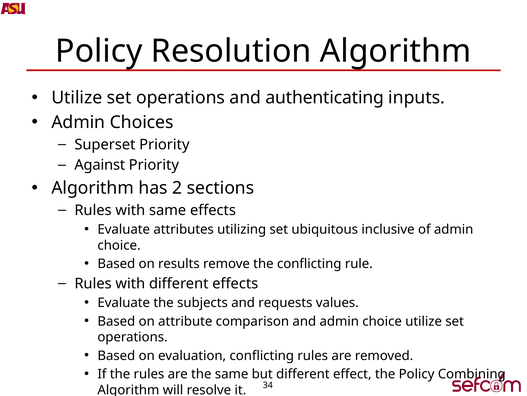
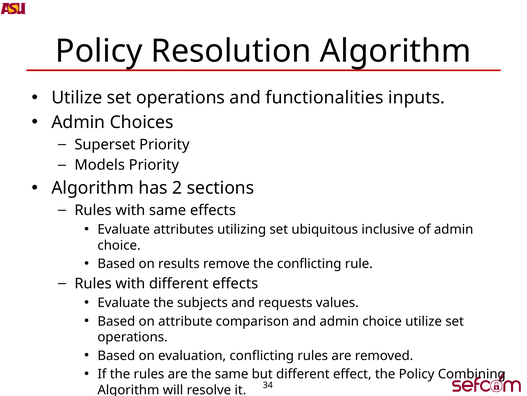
authenticating: authenticating -> functionalities (325, 98)
Against: Against -> Models (100, 165)
